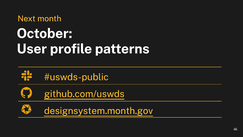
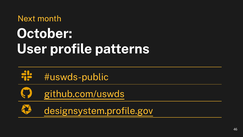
designsystem.month.gov: designsystem.month.gov -> designsystem.profile.gov (99, 111)
